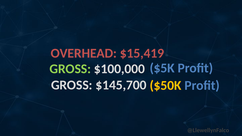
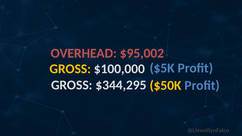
$15,419: $15,419 -> $95,002 (142, 53)
GROSS colour: light green -> yellow (70, 69)
$145,700: $145,700 -> $344,295 (121, 85)
